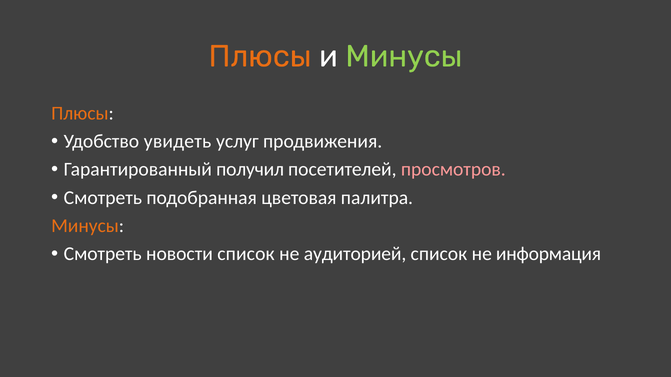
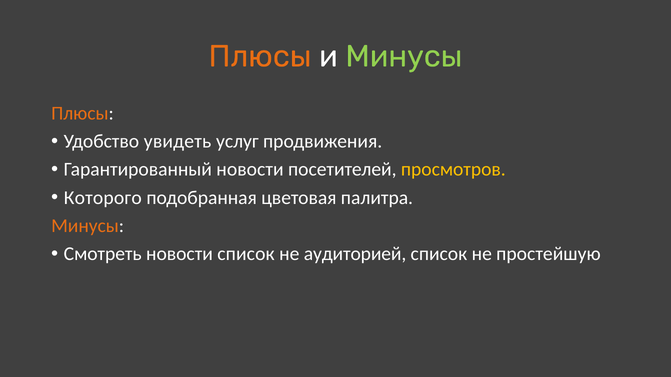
Гарантированный получил: получил -> новости (250, 170)
просмотров colour: pink -> yellow (453, 170)
Смотреть: Смотреть -> Которого (103, 198)
информация: информация -> простейшую (548, 254)
